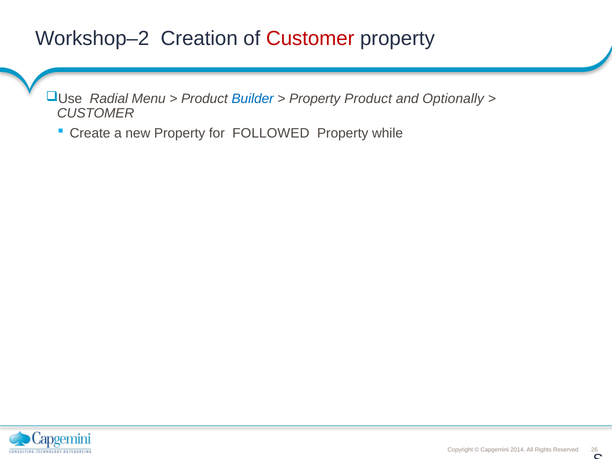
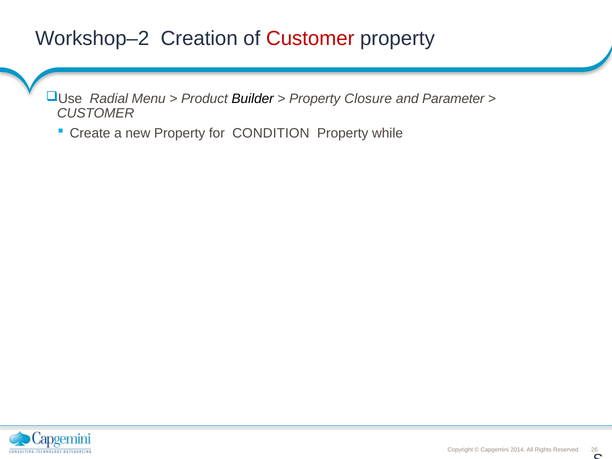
Builder colour: blue -> black (253, 99)
Property Product: Product -> Closure (368, 99)
Optionally: Optionally -> Parameter (453, 99)
FOLLOWED: FOLLOWED -> CONDITION (271, 133)
